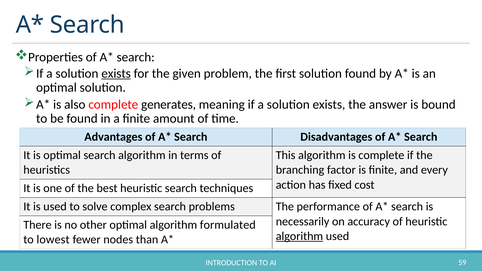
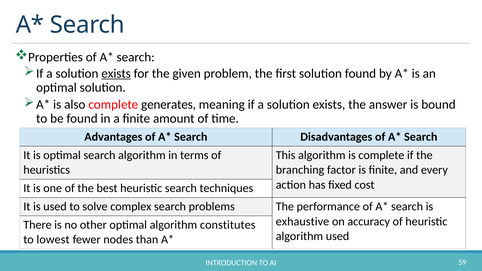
necessarily: necessarily -> exhaustive (302, 221)
formulated: formulated -> constitutes (228, 225)
algorithm underline: present -> none (299, 236)
